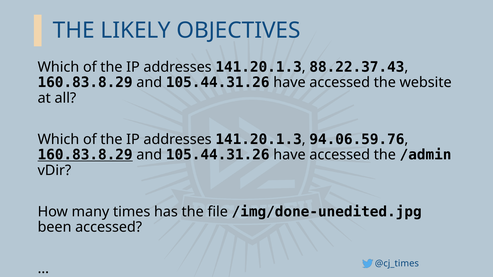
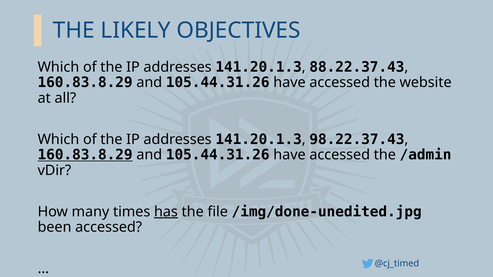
94.06.59.76: 94.06.59.76 -> 98.22.37.43 (357, 140)
has underline: none -> present (166, 212)
@cj_times: @cj_times -> @cj_timed (397, 264)
